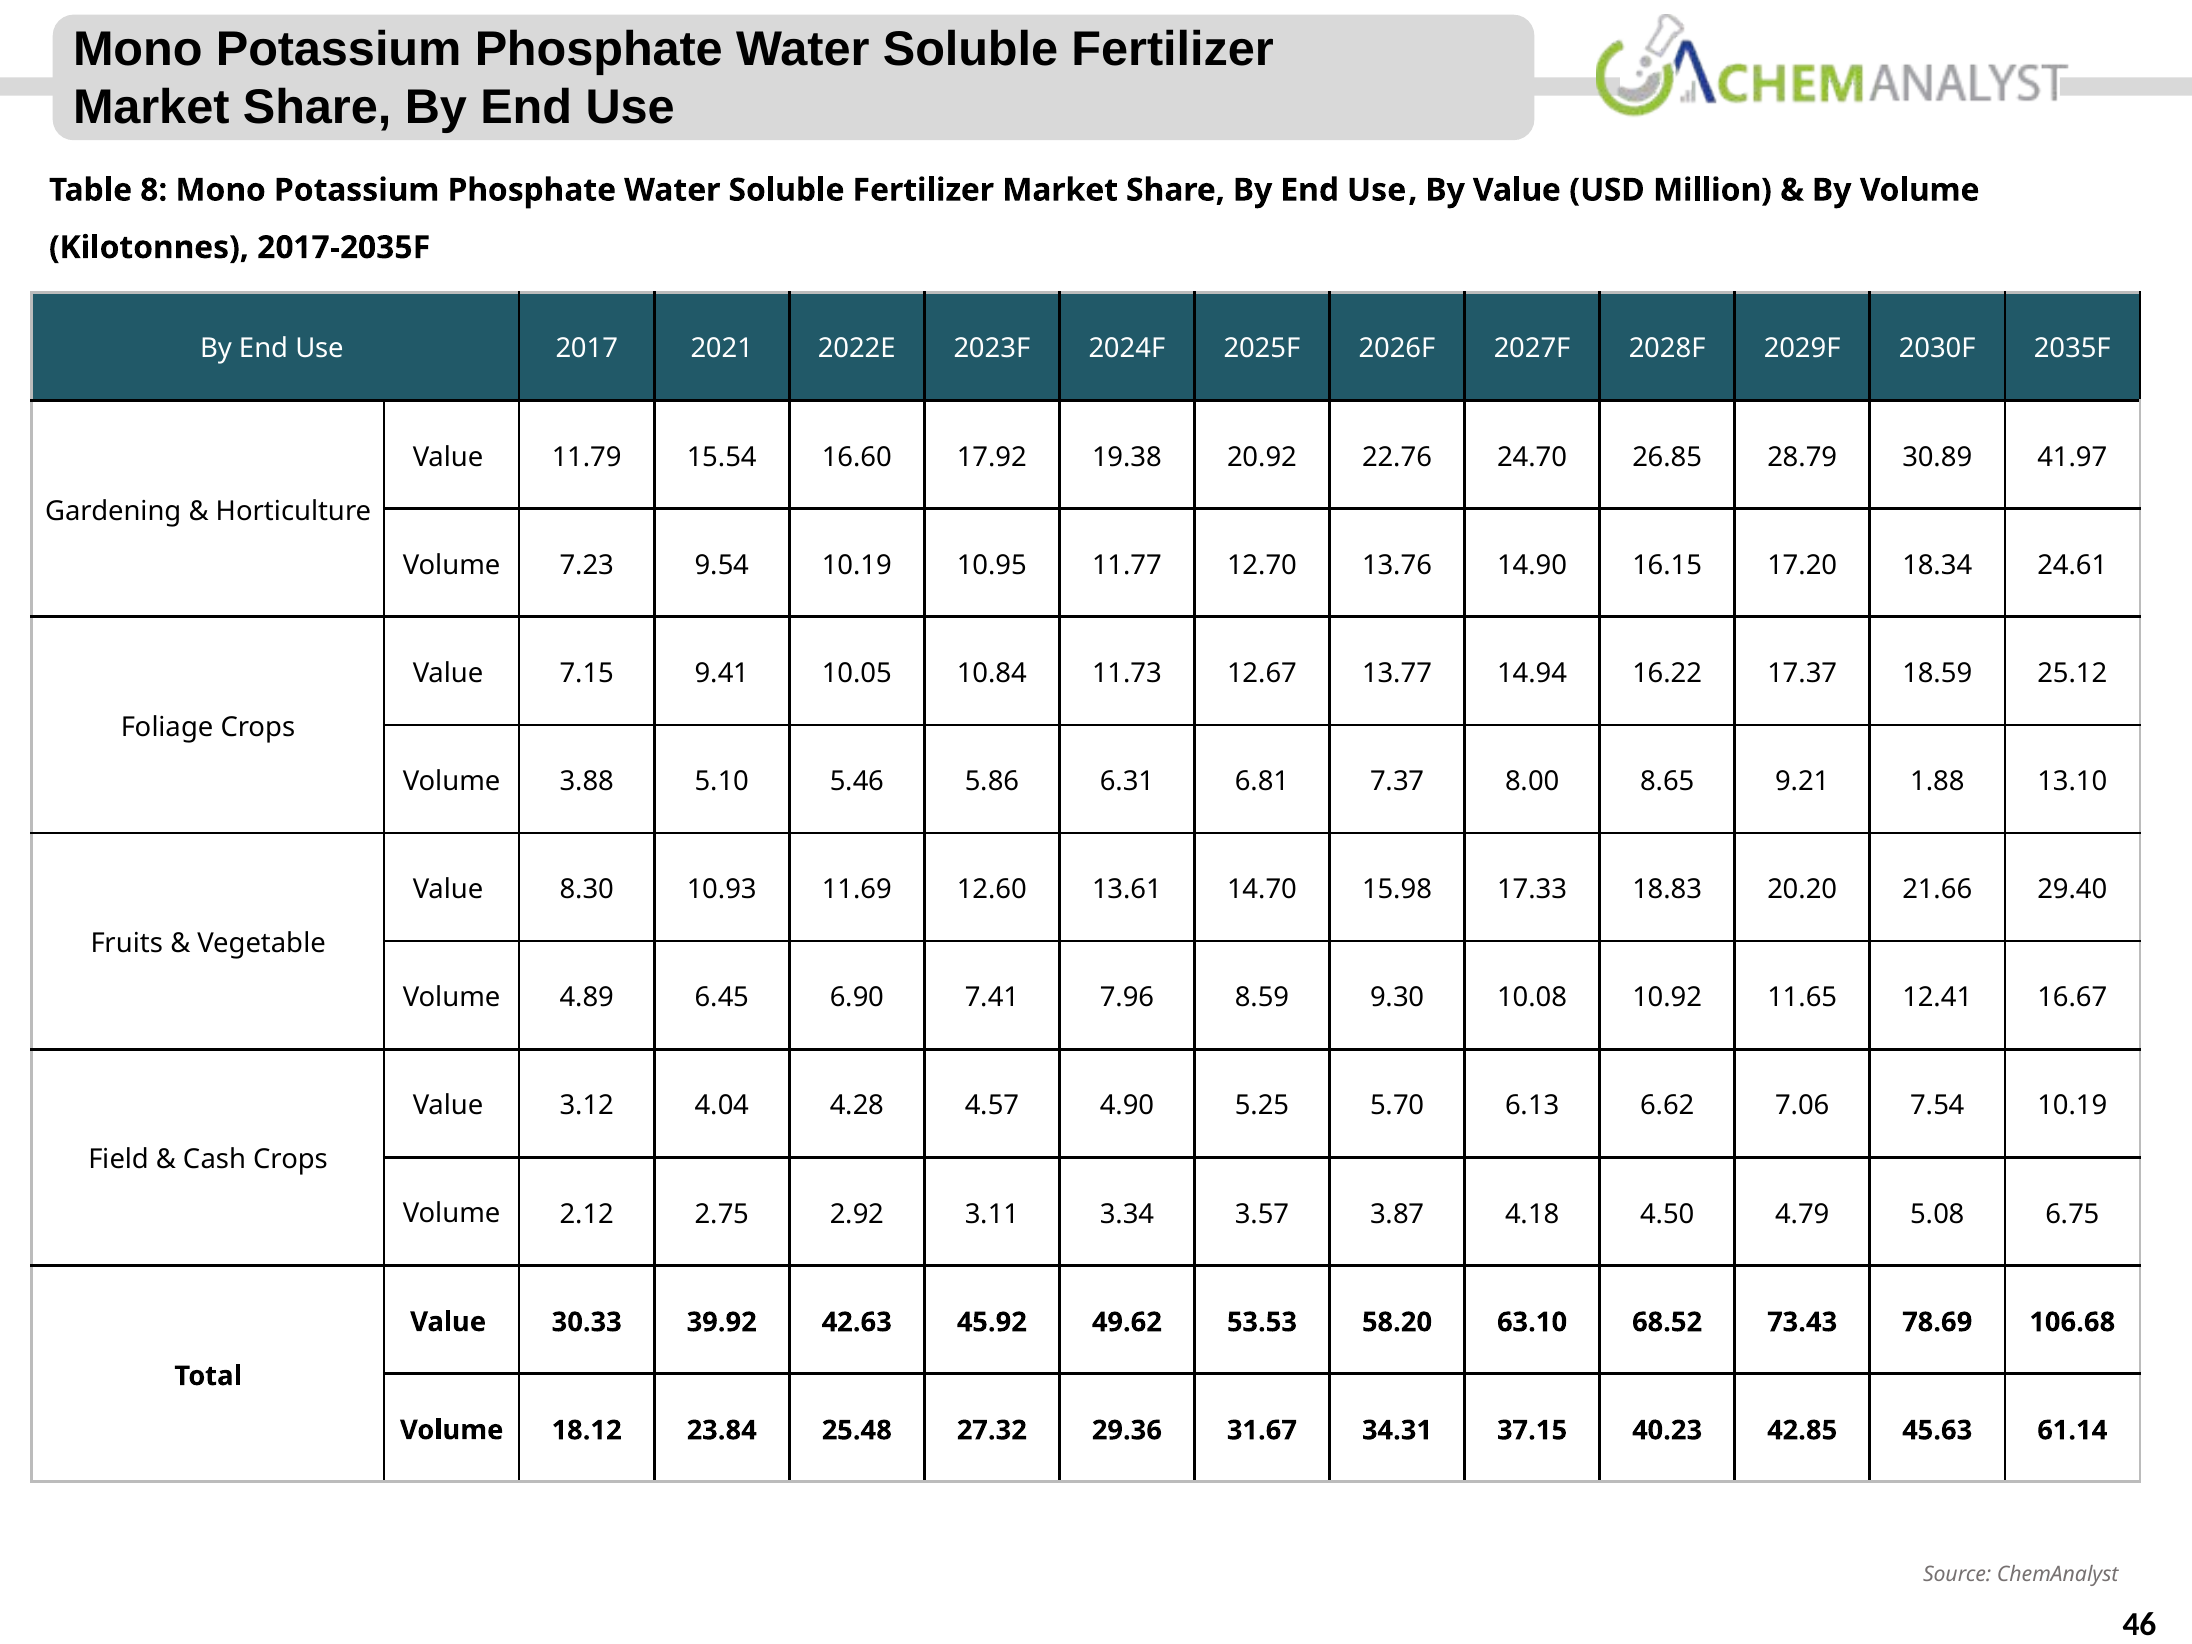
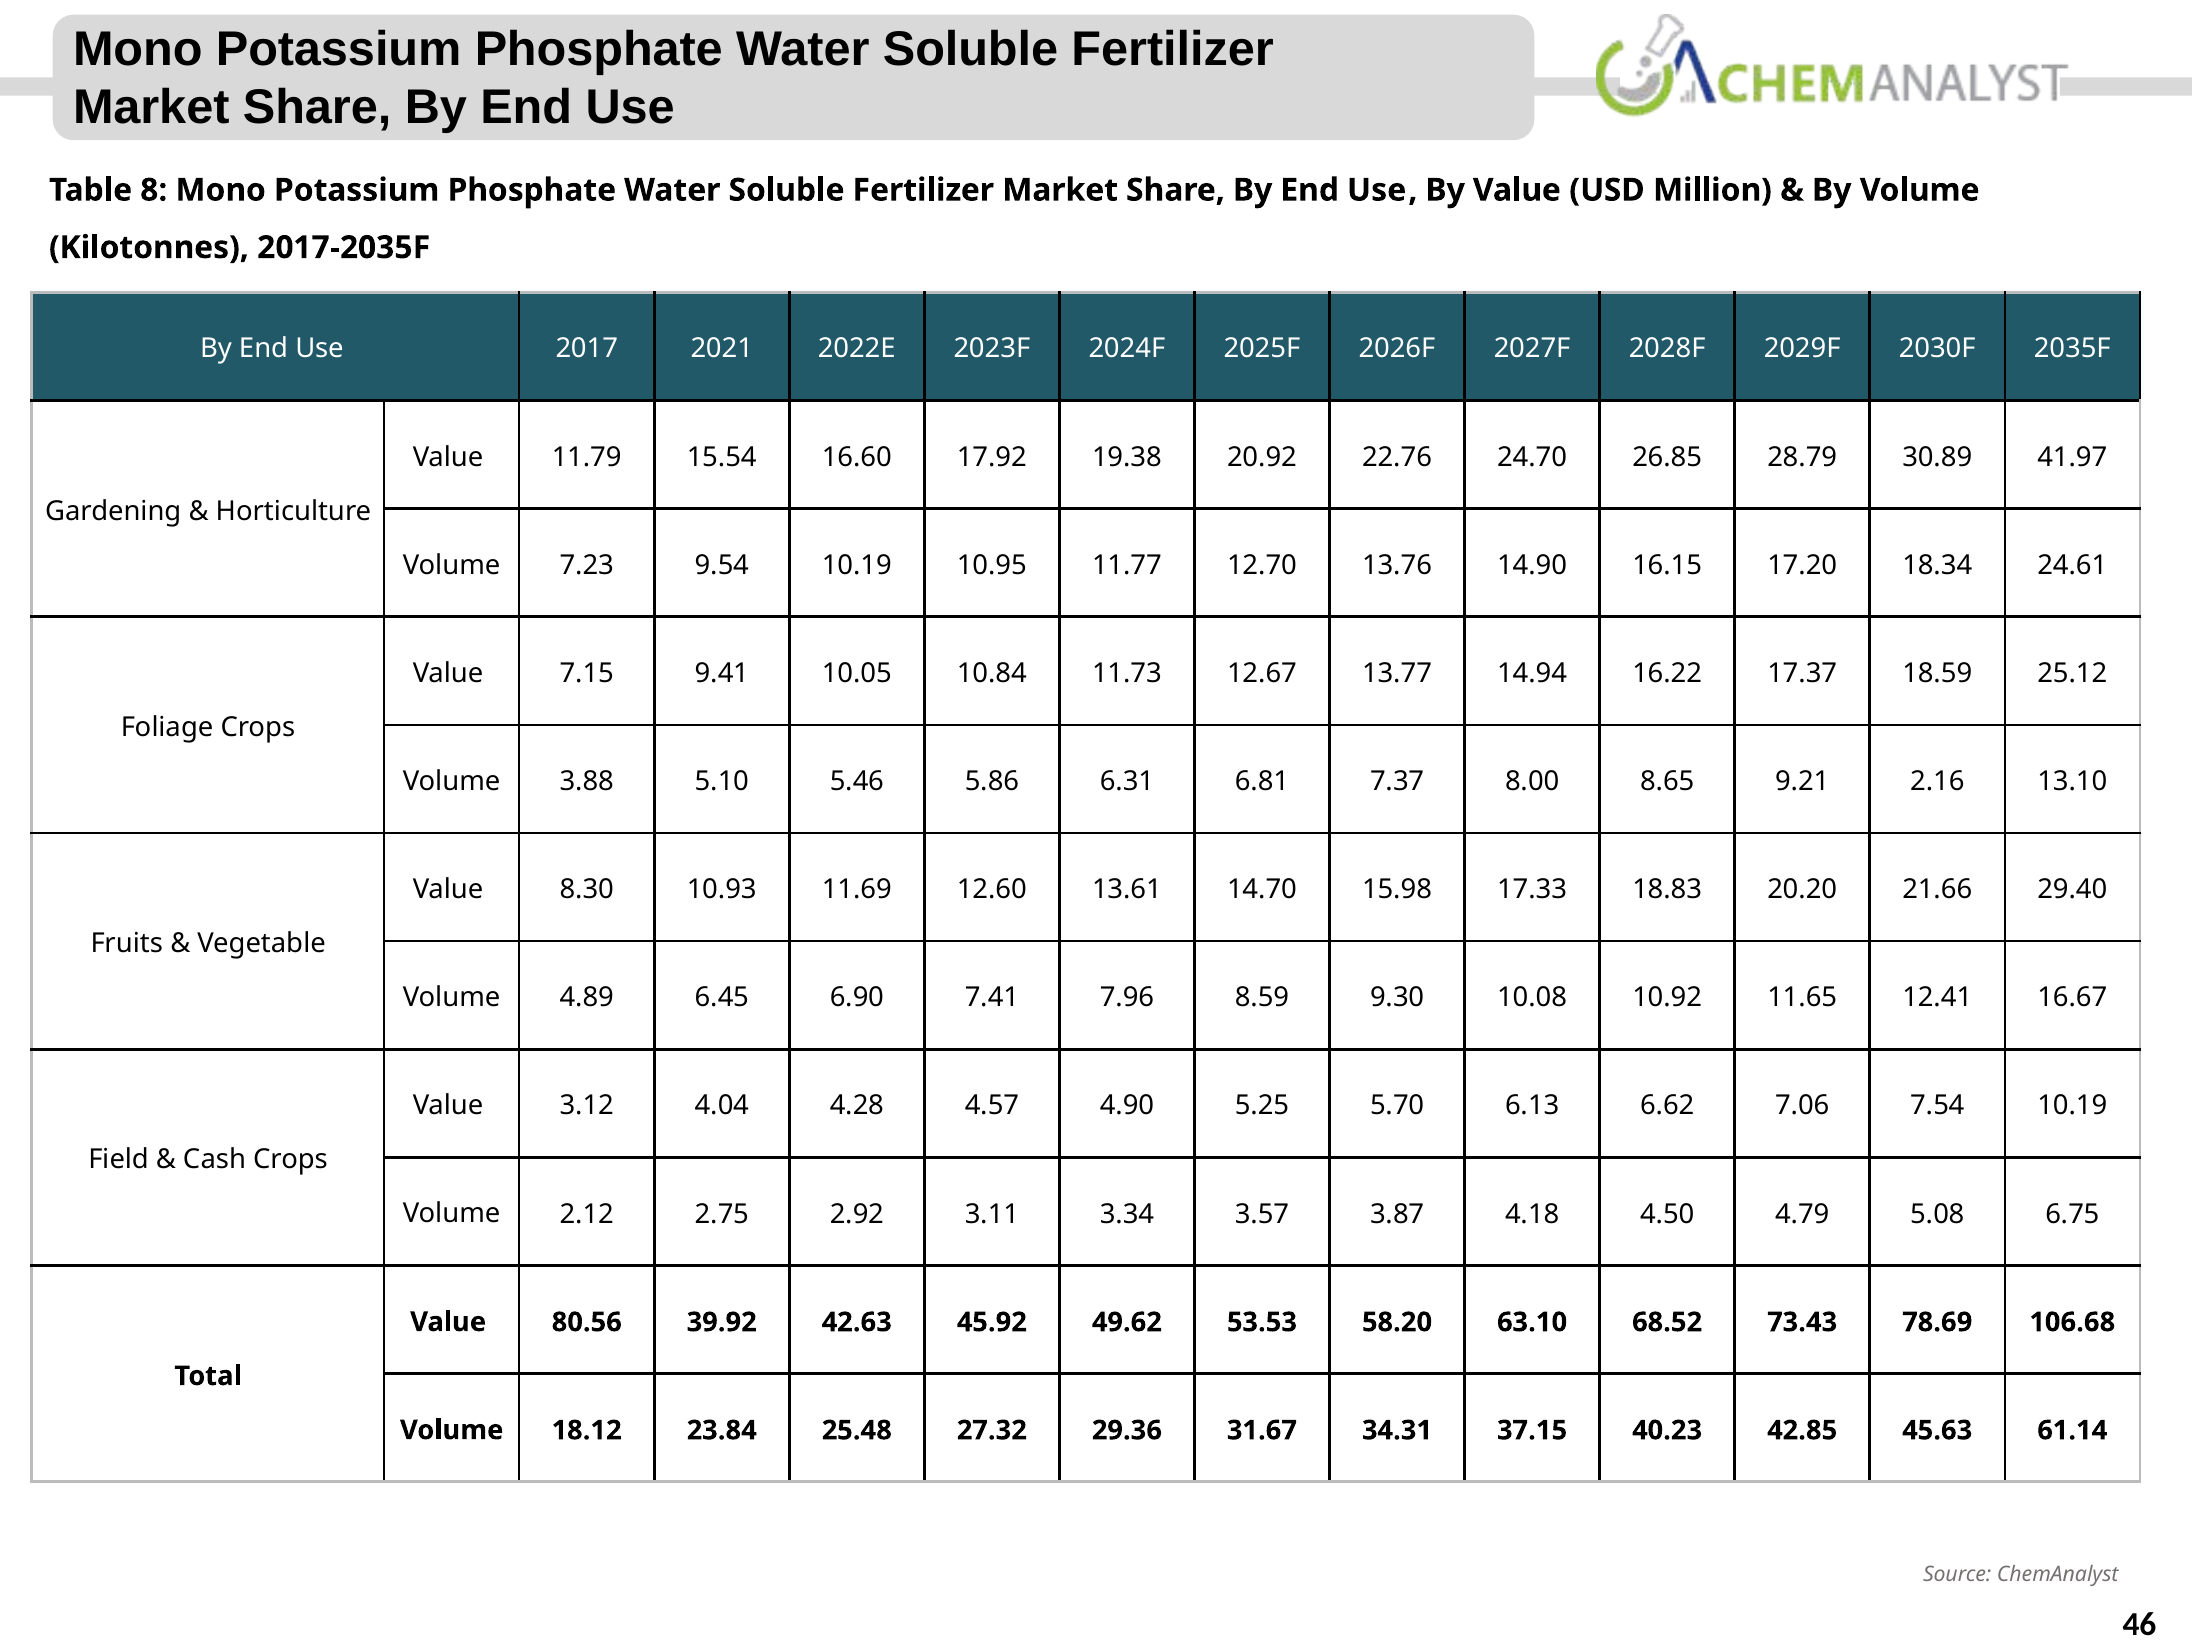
1.88: 1.88 -> 2.16 (1937, 782)
30.33: 30.33 -> 80.56 (587, 1322)
